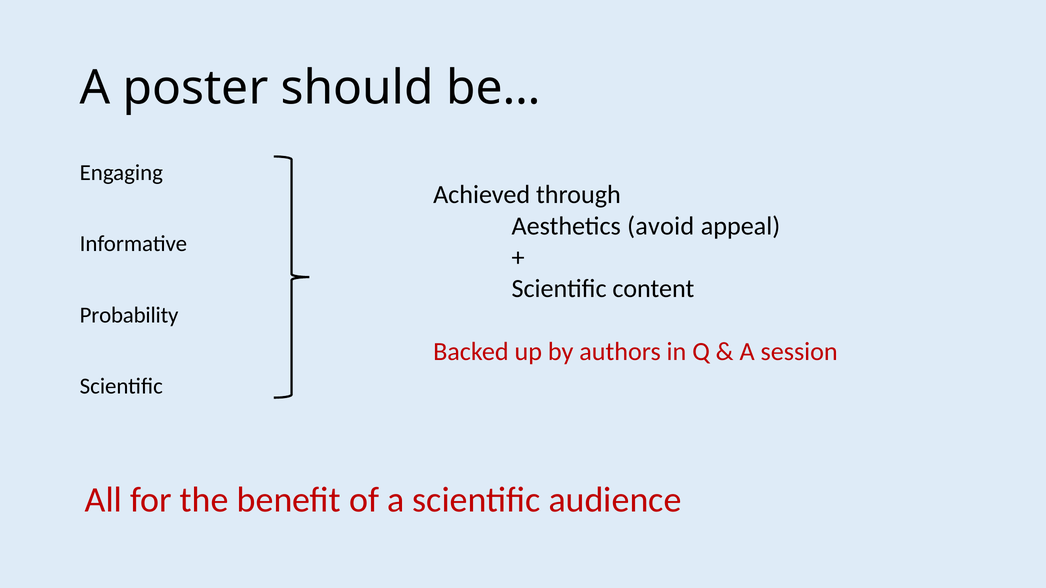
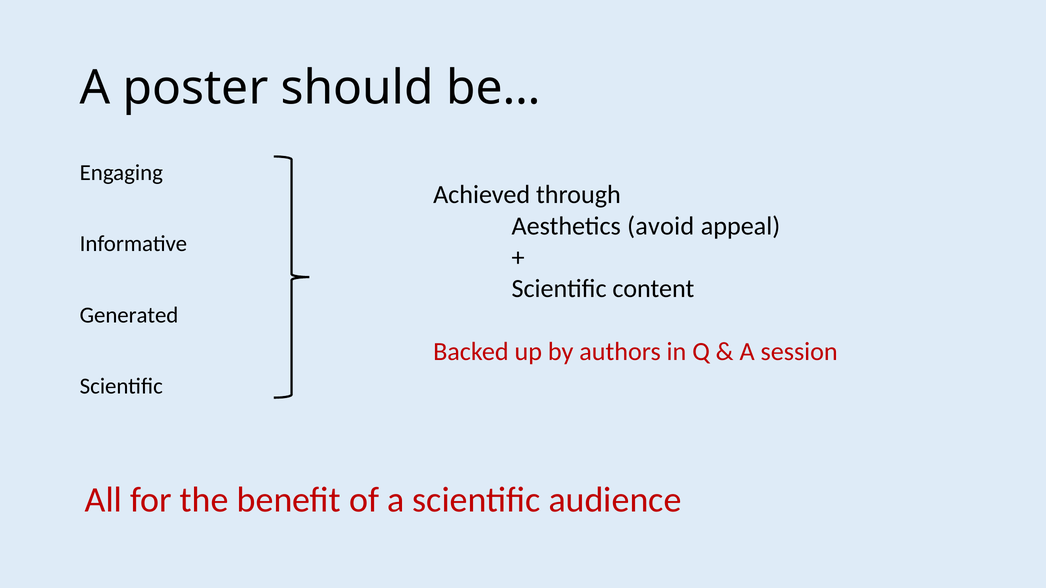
Probability: Probability -> Generated (129, 315)
